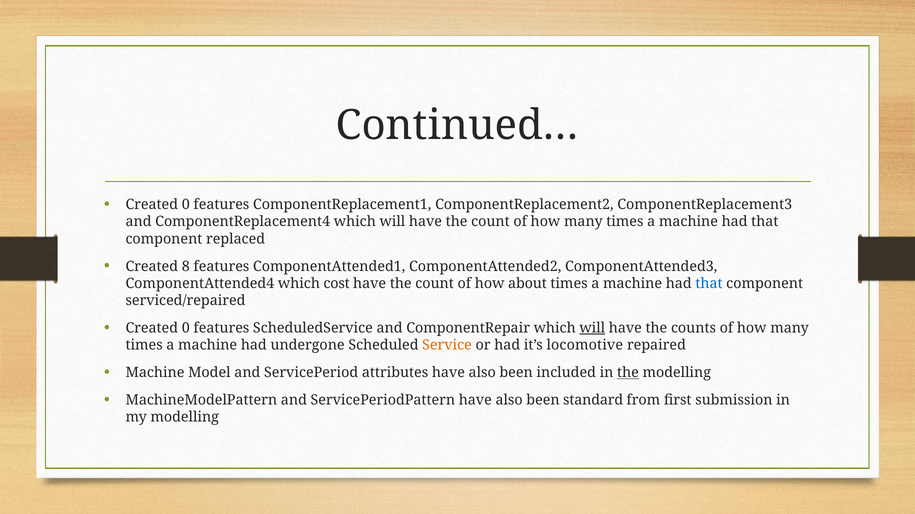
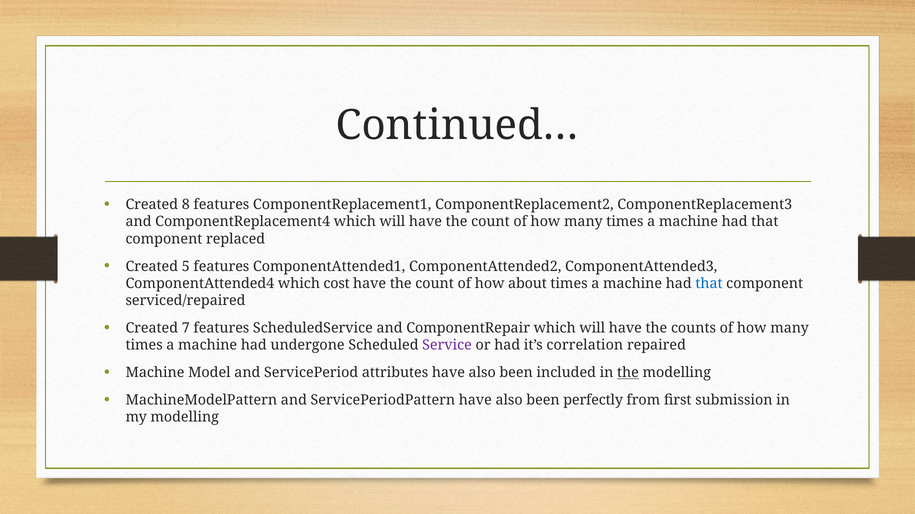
0: 0 -> 8 (186, 205)
8: 8 -> 5 (186, 267)
0: 0 -> 7 (186, 328)
will underline: present -> none (592, 328)
Service colour: orange -> purple (447, 346)
locomotive: locomotive -> correlation (585, 346)
standard: standard -> perfectly (593, 400)
